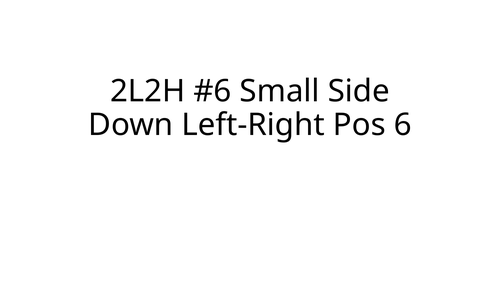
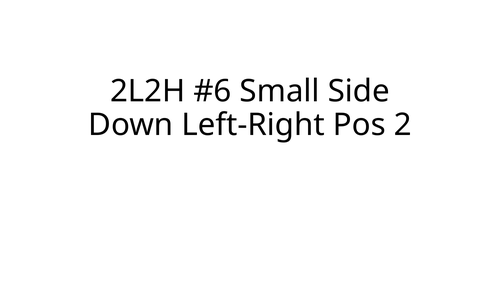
6: 6 -> 2 (403, 125)
